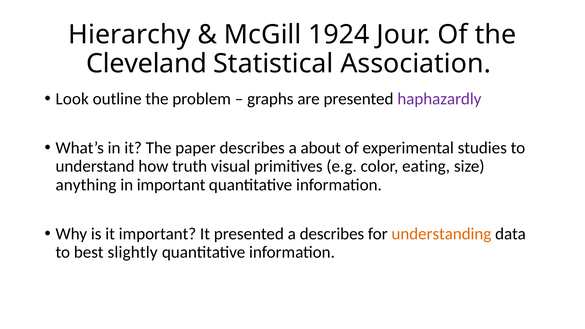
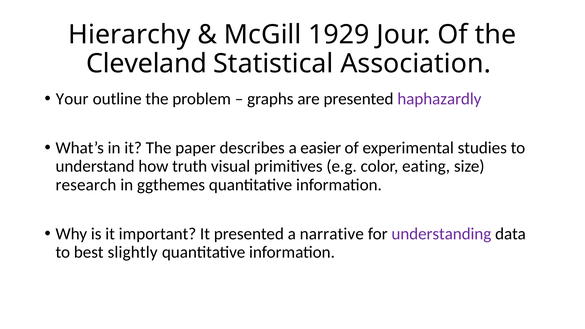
1924: 1924 -> 1929 (339, 35)
Look: Look -> Your (72, 99)
about: about -> easier (321, 148)
anything: anything -> research (86, 185)
in important: important -> ggthemes (171, 185)
a describes: describes -> narrative (332, 234)
understanding colour: orange -> purple (441, 234)
